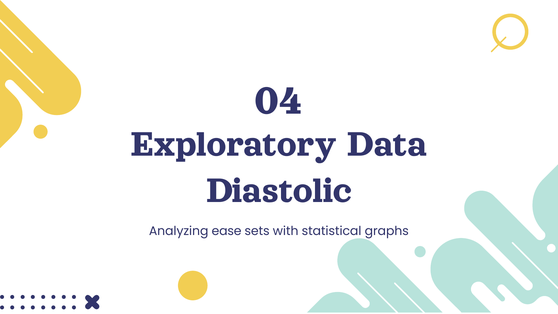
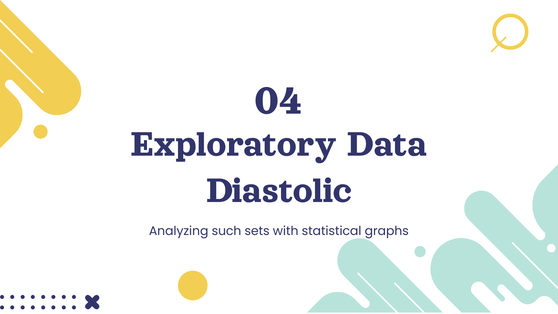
ease: ease -> such (227, 231)
